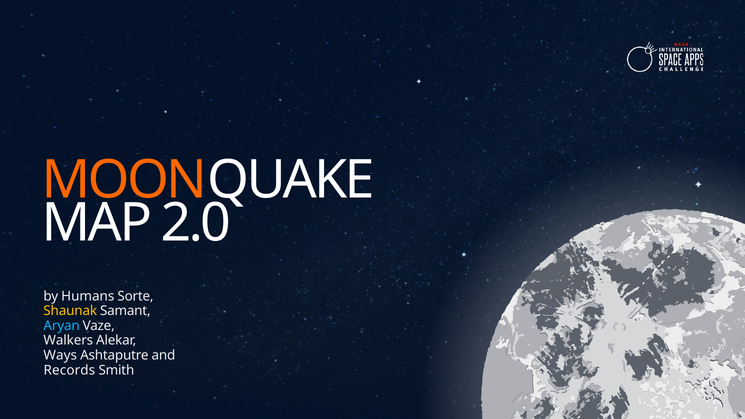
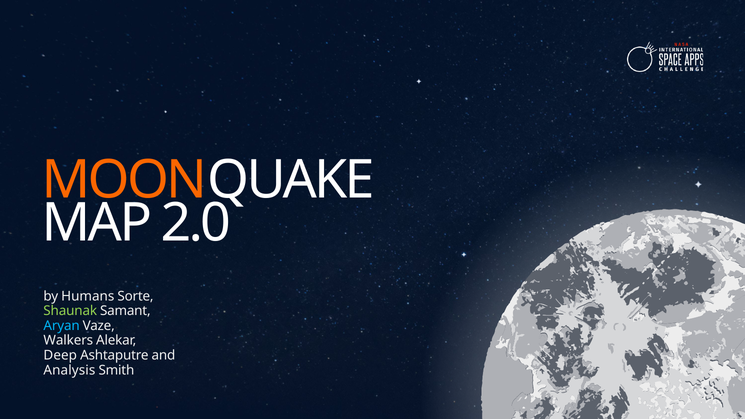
Shaunak colour: yellow -> light green (70, 311)
Ways: Ways -> Deep (60, 355)
Records: Records -> Analysis (69, 370)
